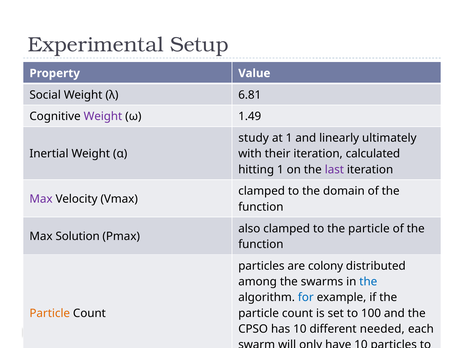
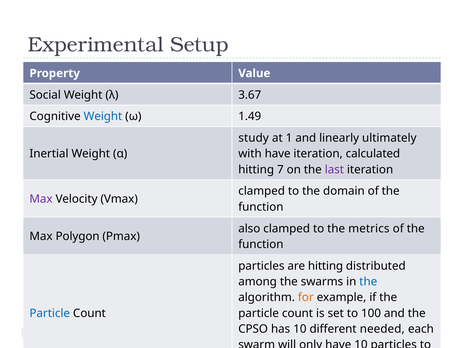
6.81: 6.81 -> 3.67 (250, 95)
Weight colour: purple -> blue (103, 116)
with their: their -> have (278, 154)
hitting 1: 1 -> 7 (280, 170)
to the particle: particle -> metrics (369, 229)
Solution: Solution -> Polygon (78, 236)
are colony: colony -> hitting (326, 266)
for colour: blue -> orange (306, 297)
Particle colour: orange -> blue (50, 313)
